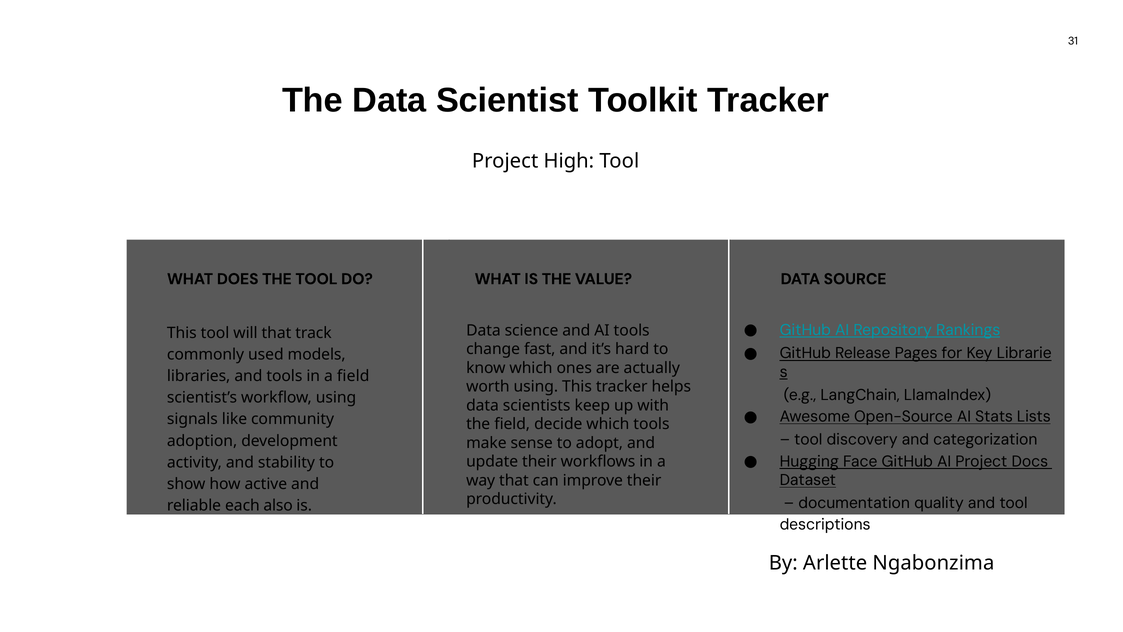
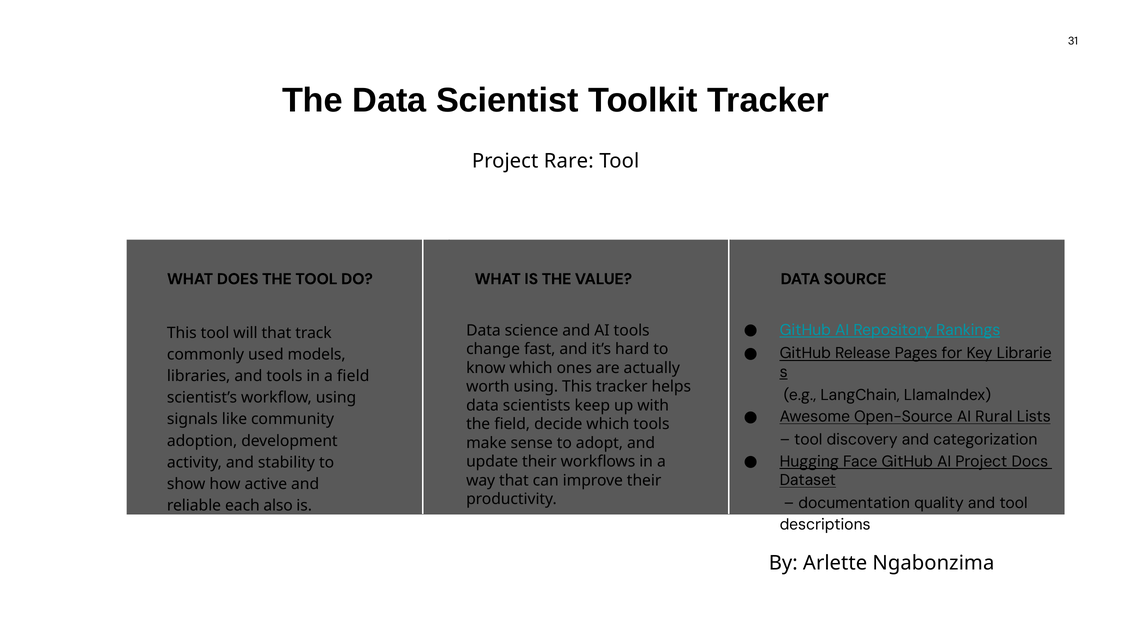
High: High -> Rare (569, 161)
Stats: Stats -> Rural (994, 416)
